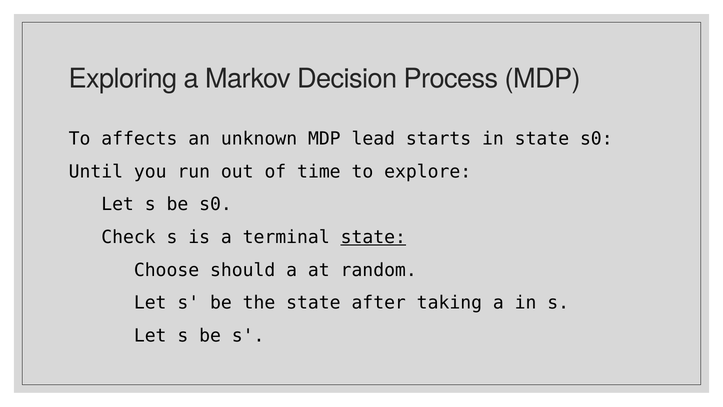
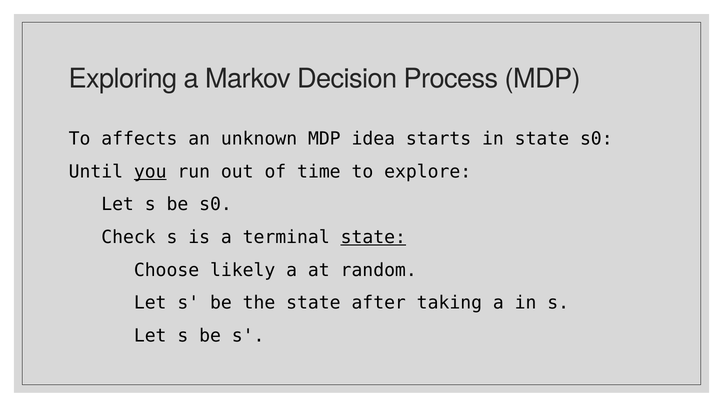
lead: lead -> idea (373, 139)
you underline: none -> present (150, 171)
should: should -> likely (243, 270)
